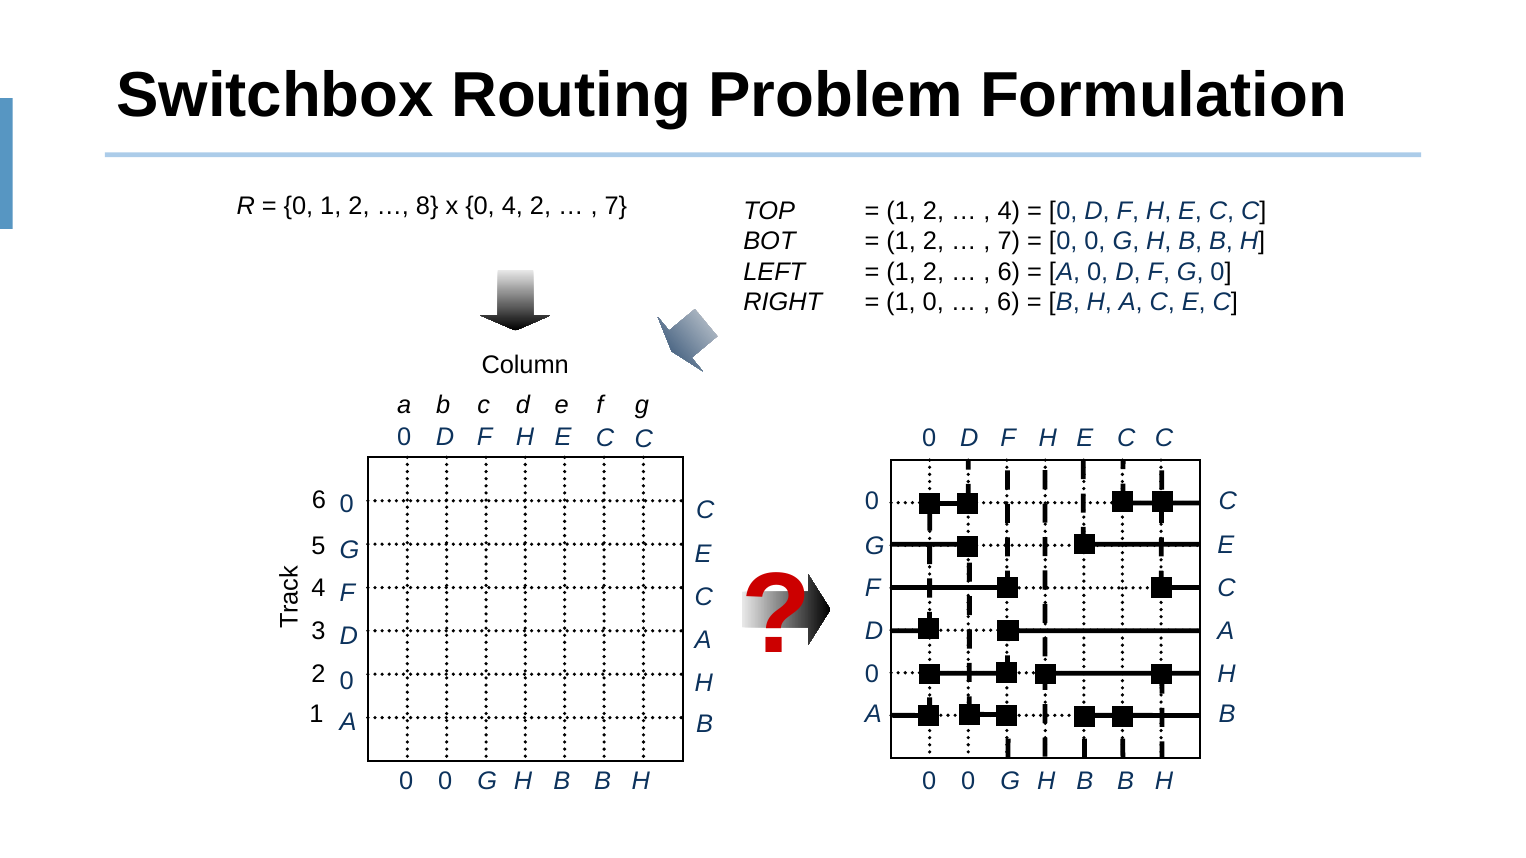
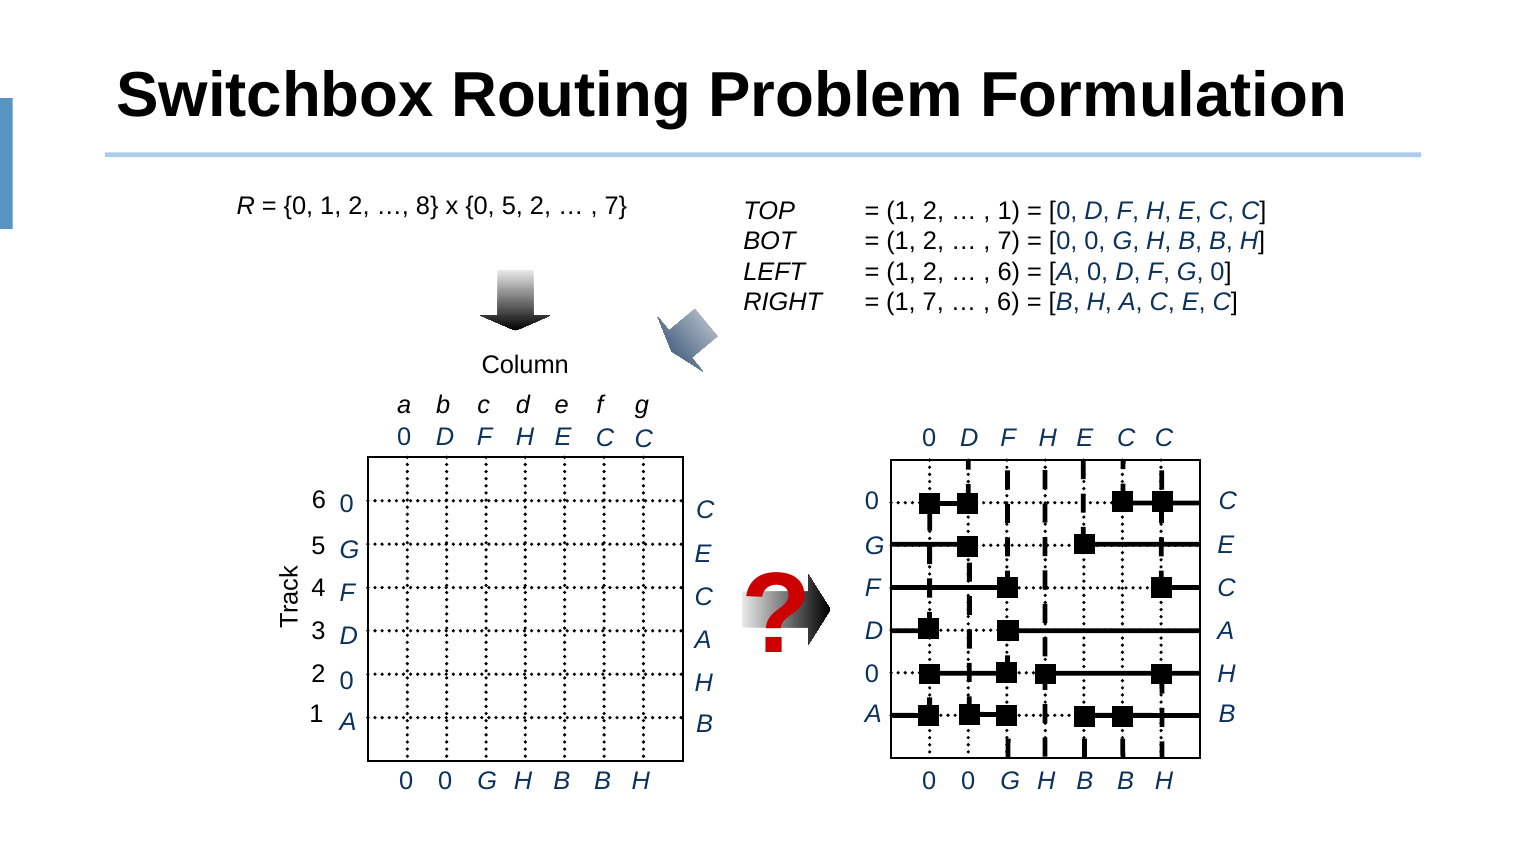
0 4: 4 -> 5 (512, 206)
4: 4 -> 1 (1009, 211)
1 0: 0 -> 7 (933, 302)
